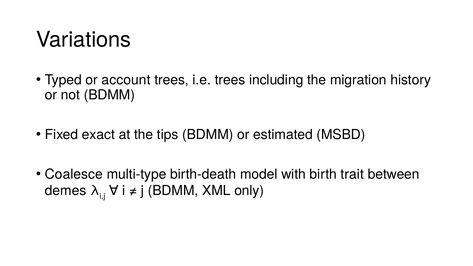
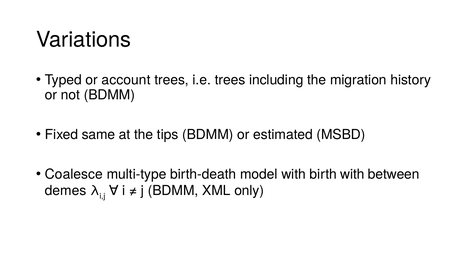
exact: exact -> same (99, 135)
birth trait: trait -> with (352, 174)
